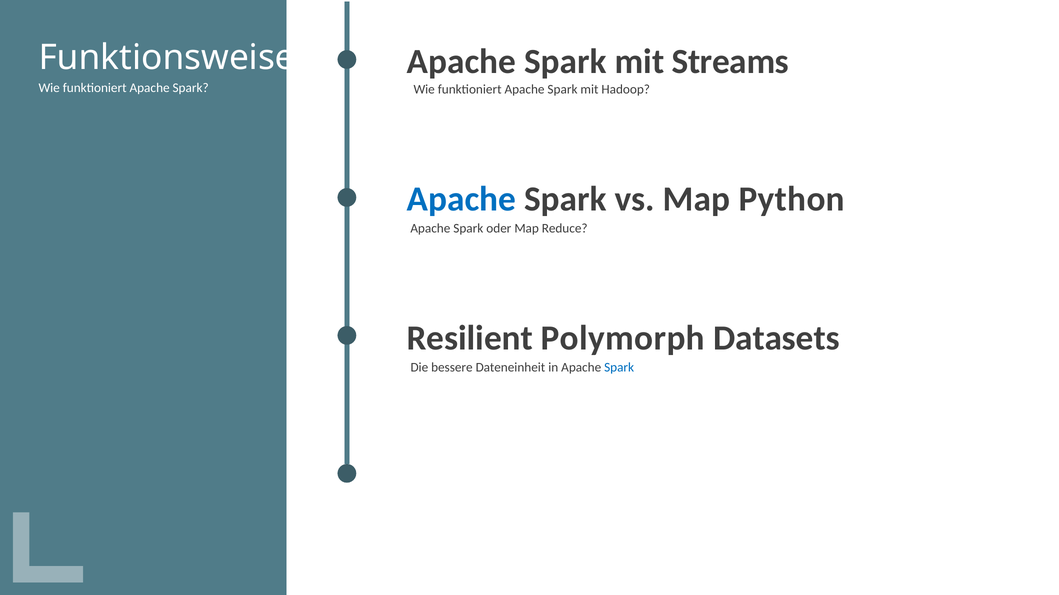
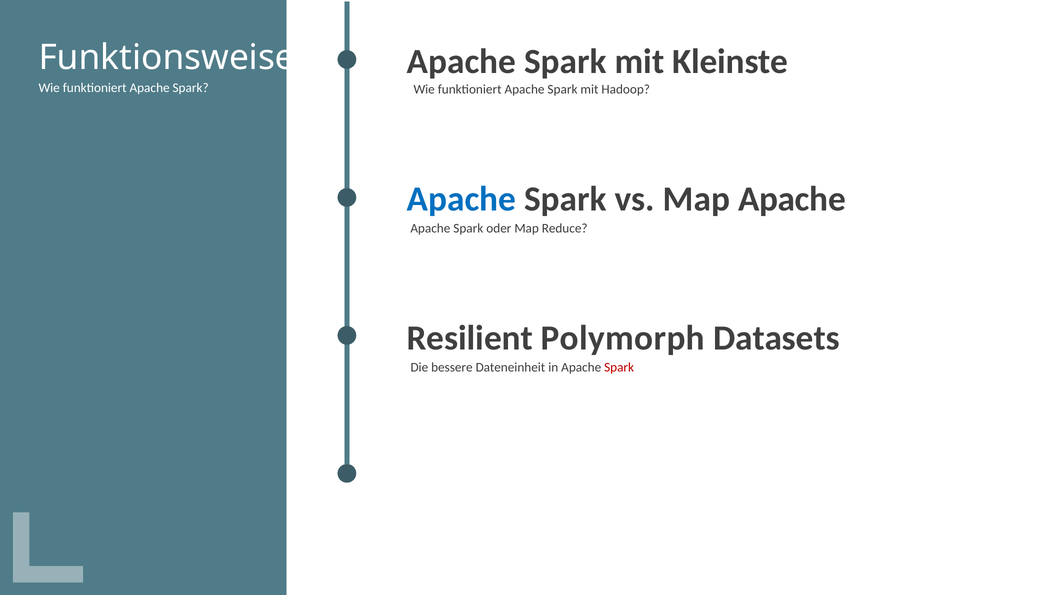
Streams: Streams -> Kleinste (730, 62)
Map Python: Python -> Apache (792, 199)
Spark colour: blue -> red (619, 368)
